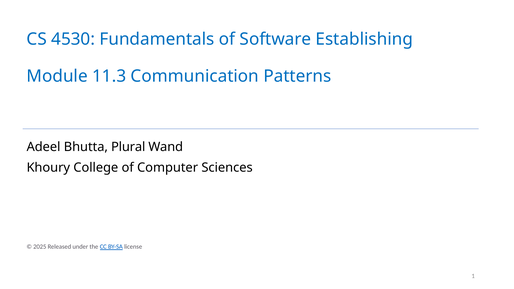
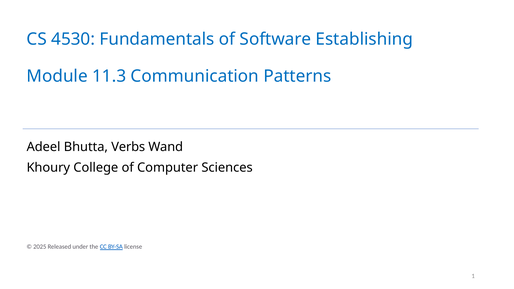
Plural: Plural -> Verbs (128, 147)
